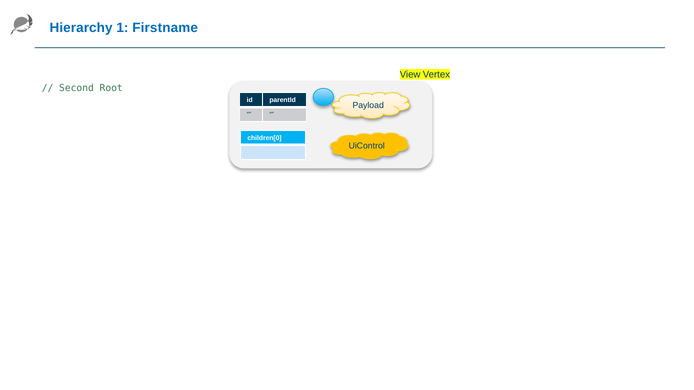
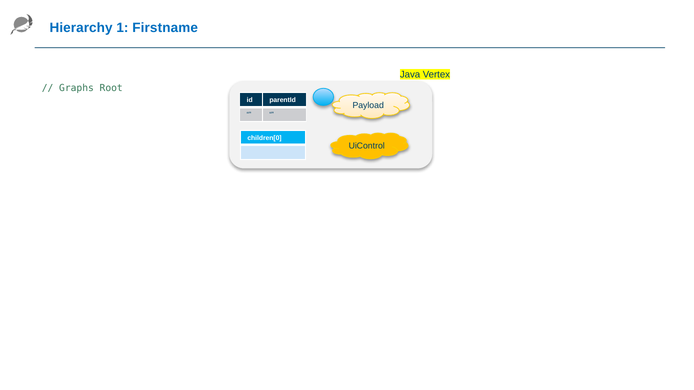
View: View -> Java (410, 75)
Second: Second -> Graphs (76, 88)
